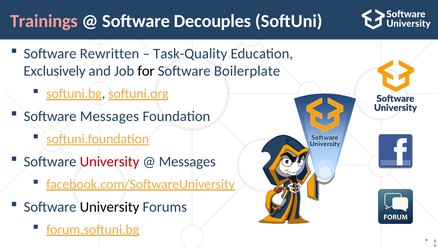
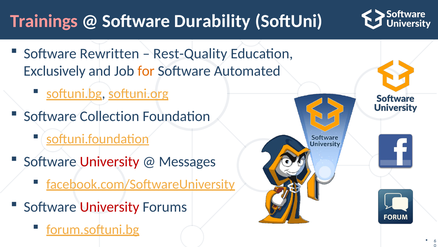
Decouples: Decouples -> Durability (212, 21)
Task-Quality: Task-Quality -> Rest-Quality (190, 53)
for colour: black -> orange (146, 71)
Boilerplate: Boilerplate -> Automated (247, 71)
Software Messages: Messages -> Collection (110, 116)
University colour: black -> red (110, 207)
